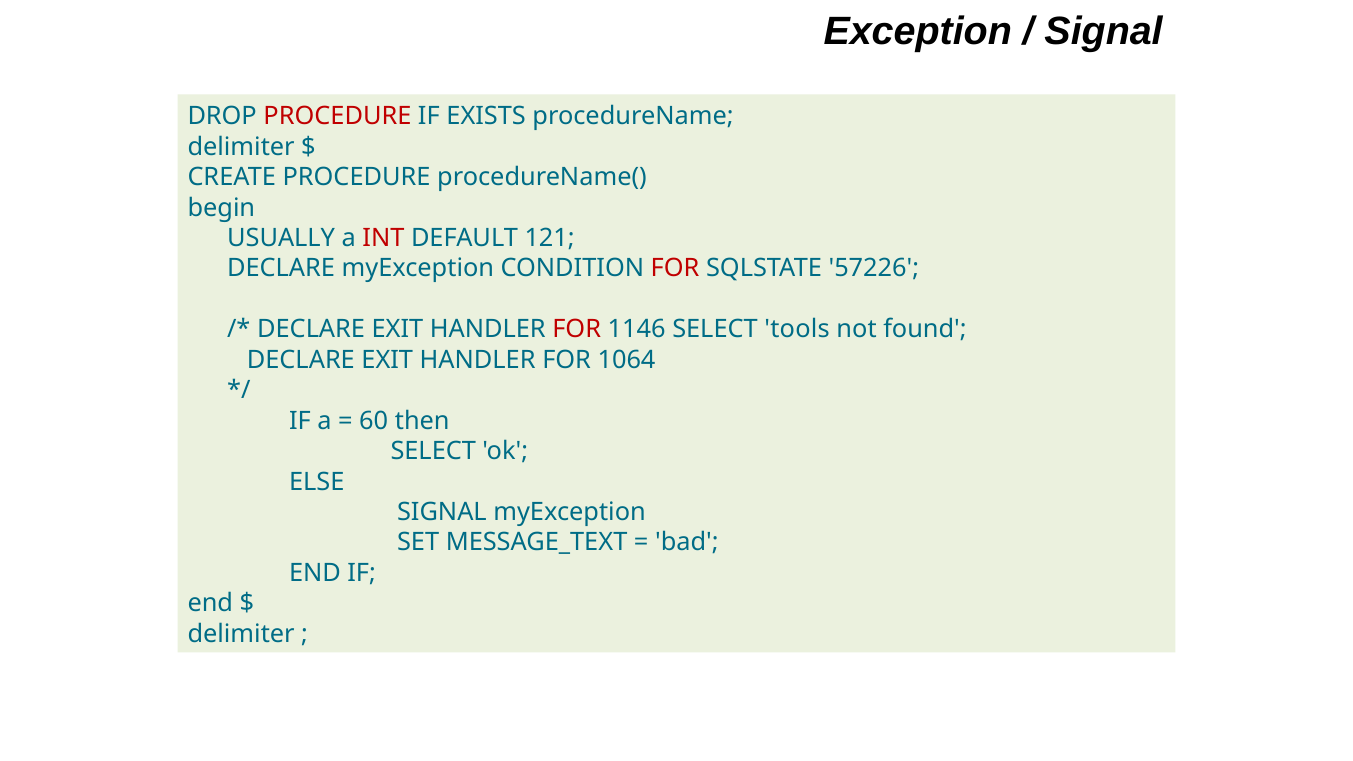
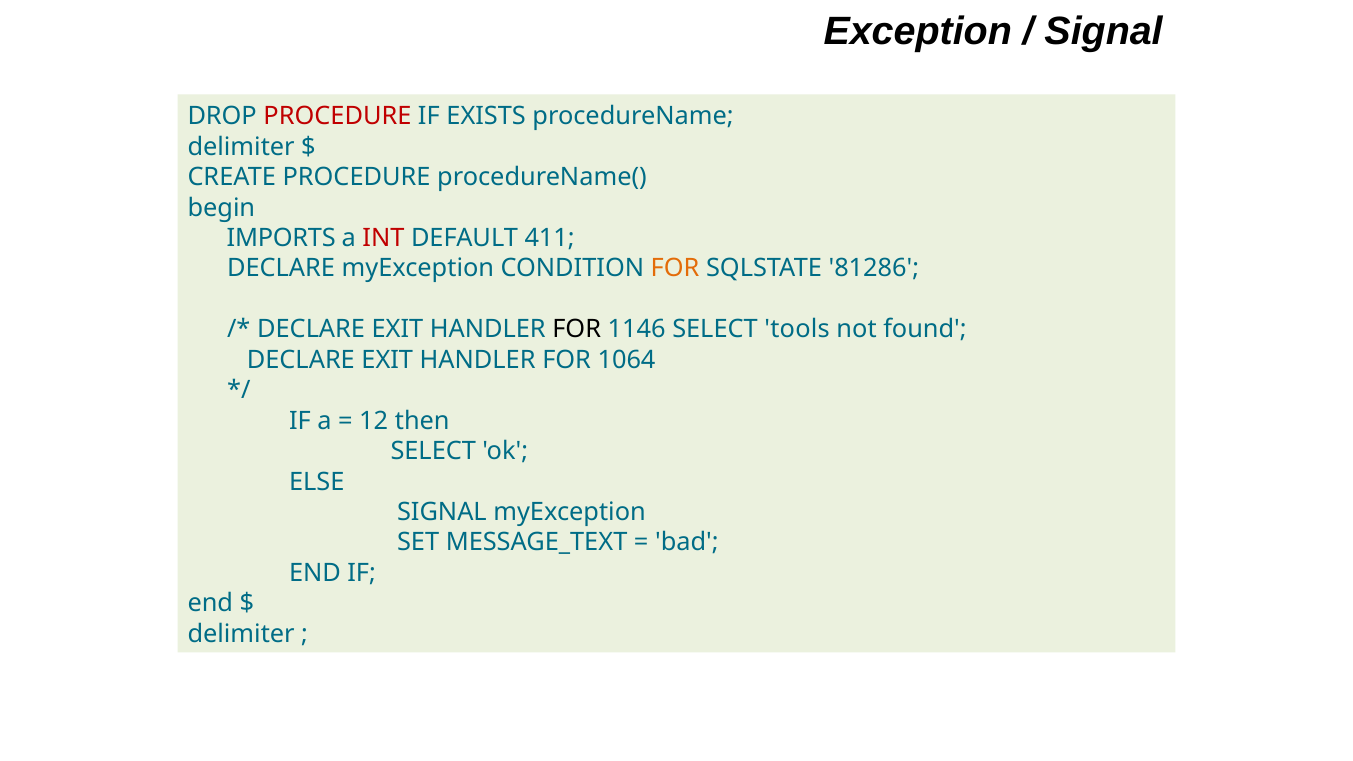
USUALLY: USUALLY -> IMPORTS (281, 238)
121: 121 -> 411 (550, 238)
FOR colour: red -> orange (675, 269)
57226: 57226 -> 81286 (874, 269)
FOR colour: red -> black (577, 330)
60: 60 -> 12 (374, 421)
